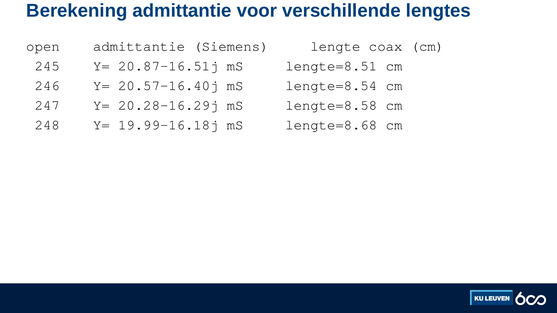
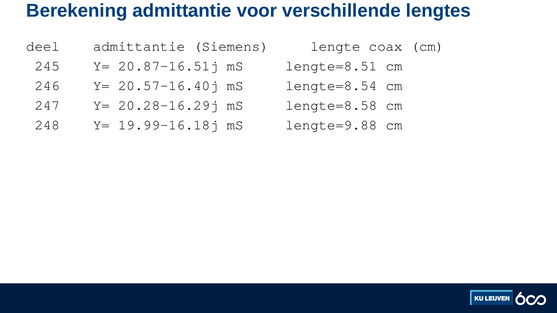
open: open -> deel (43, 46)
lengte=8.68: lengte=8.68 -> lengte=9.88 (331, 125)
